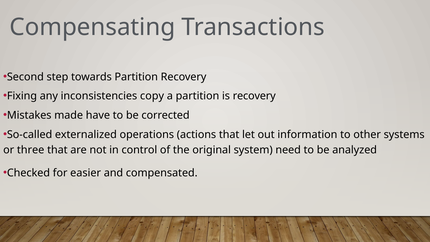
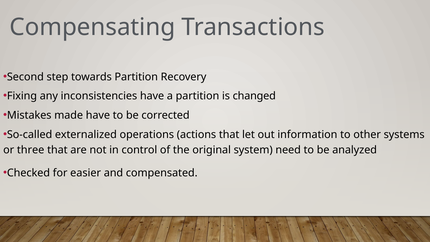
inconsistencies copy: copy -> have (152, 96)
is recovery: recovery -> changed (254, 96)
